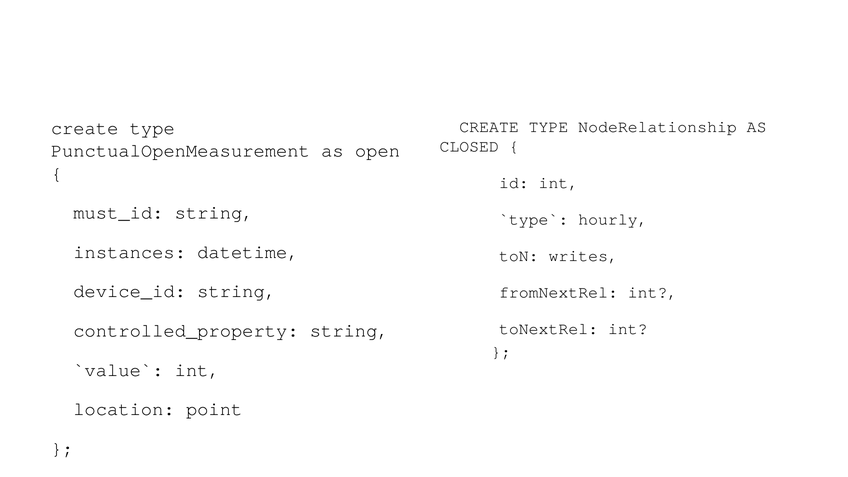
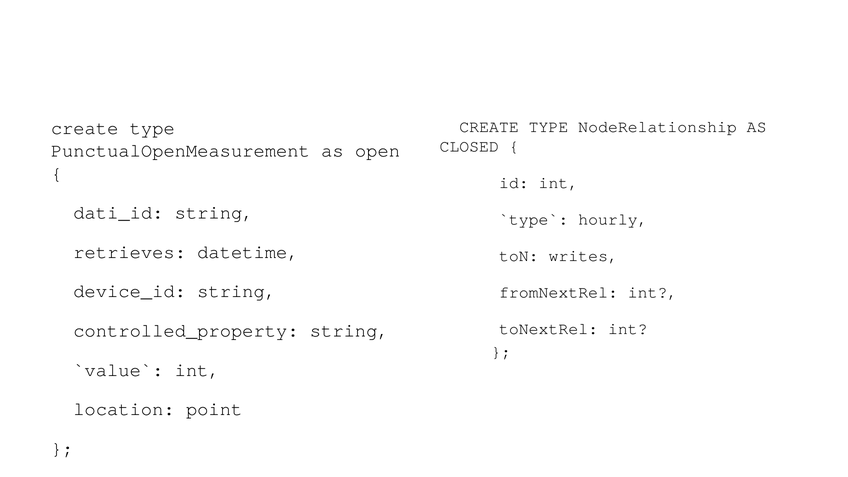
must_id: must_id -> dati_id (118, 213)
instances: instances -> retrieves (130, 252)
